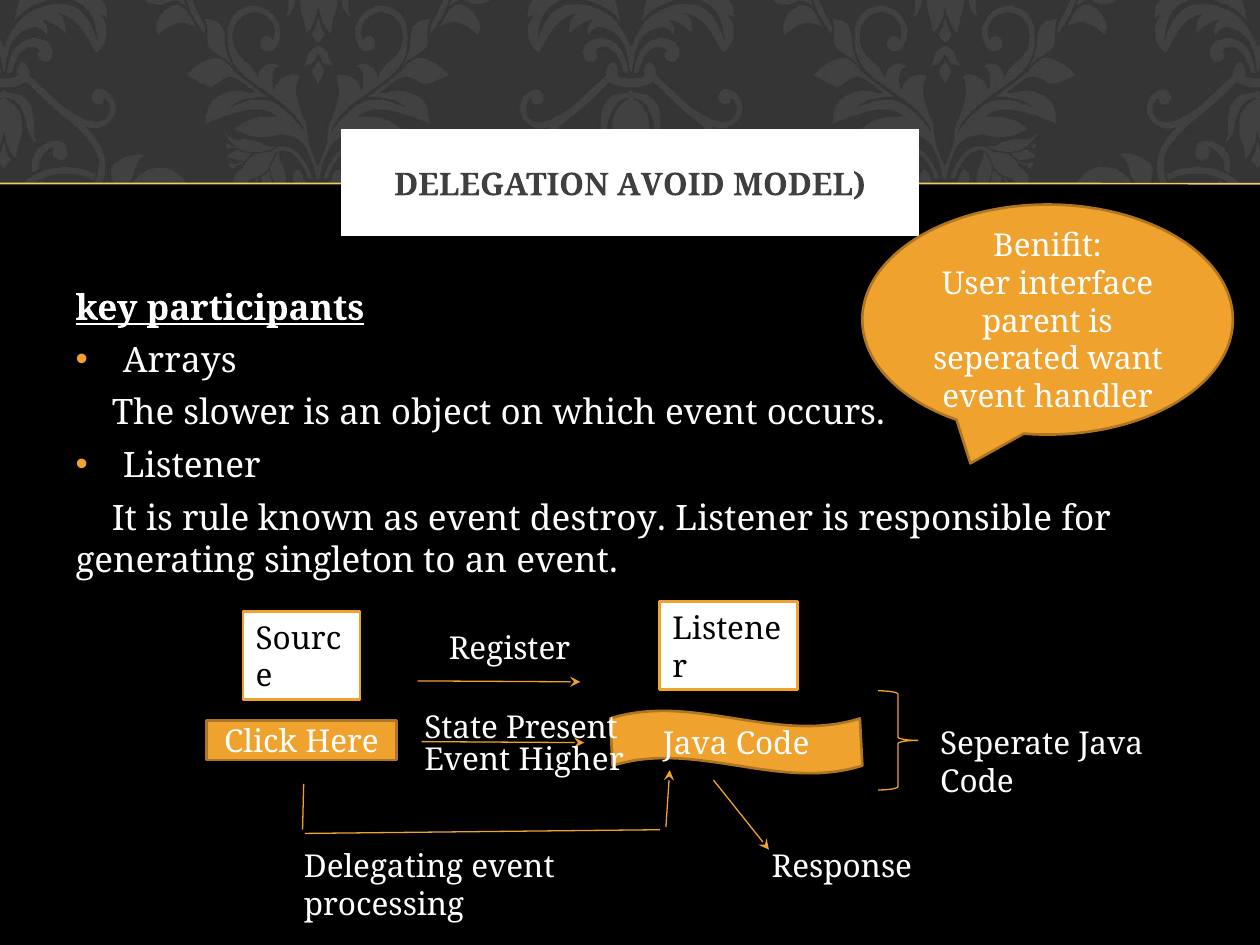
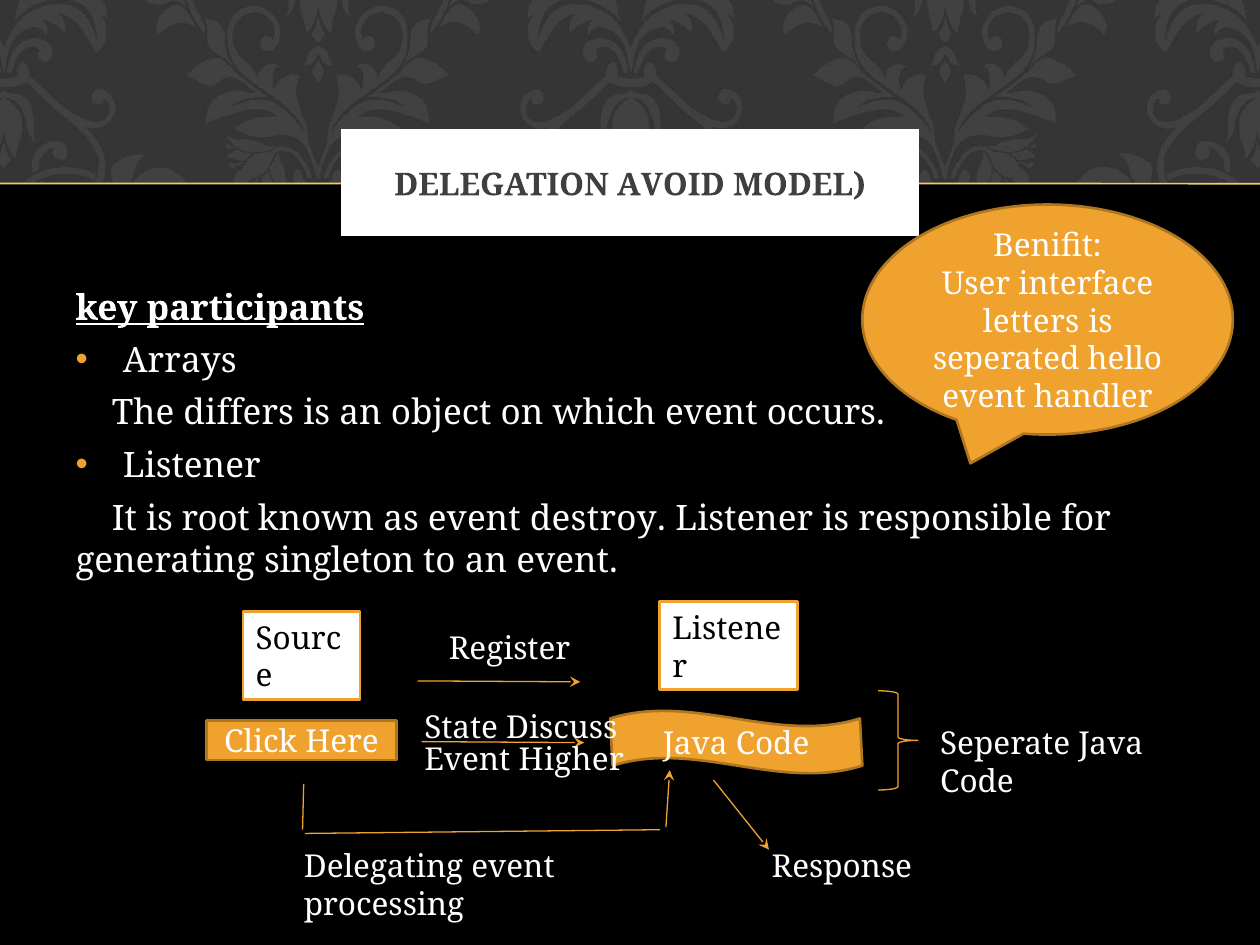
parent: parent -> letters (1031, 322)
want: want -> hello (1125, 360)
slower: slower -> differs (239, 413)
rule: rule -> root (216, 519)
Present: Present -> Discuss (562, 728)
